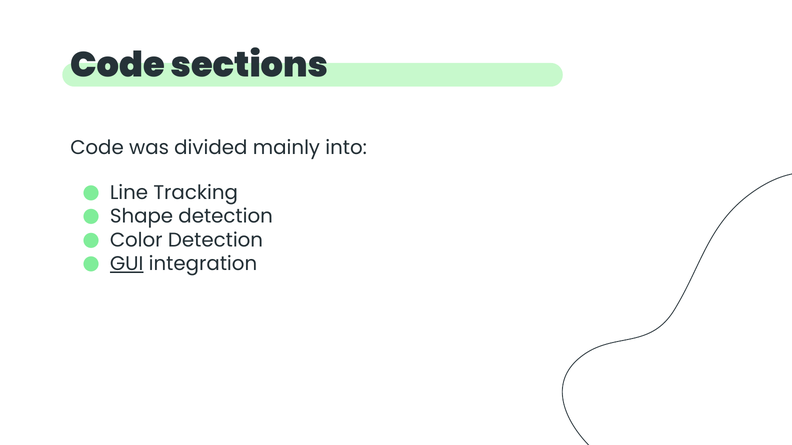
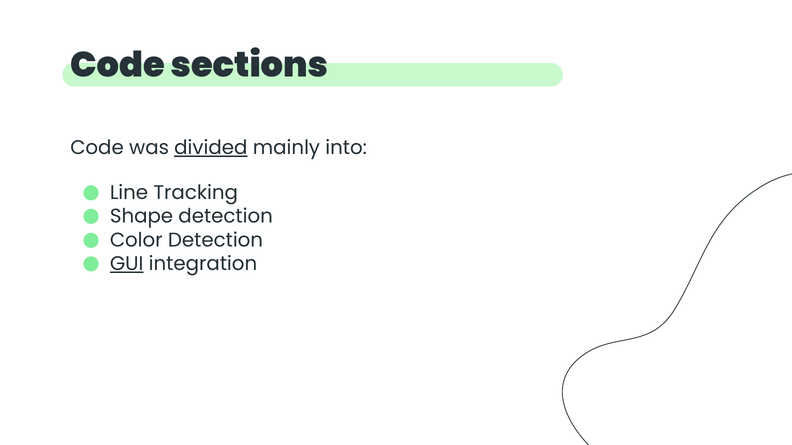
divided underline: none -> present (211, 148)
